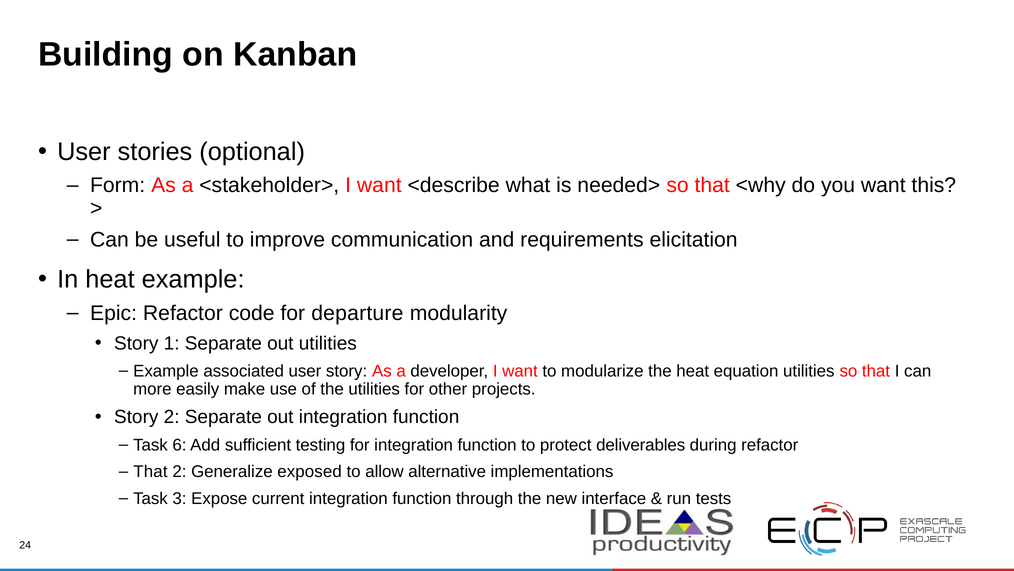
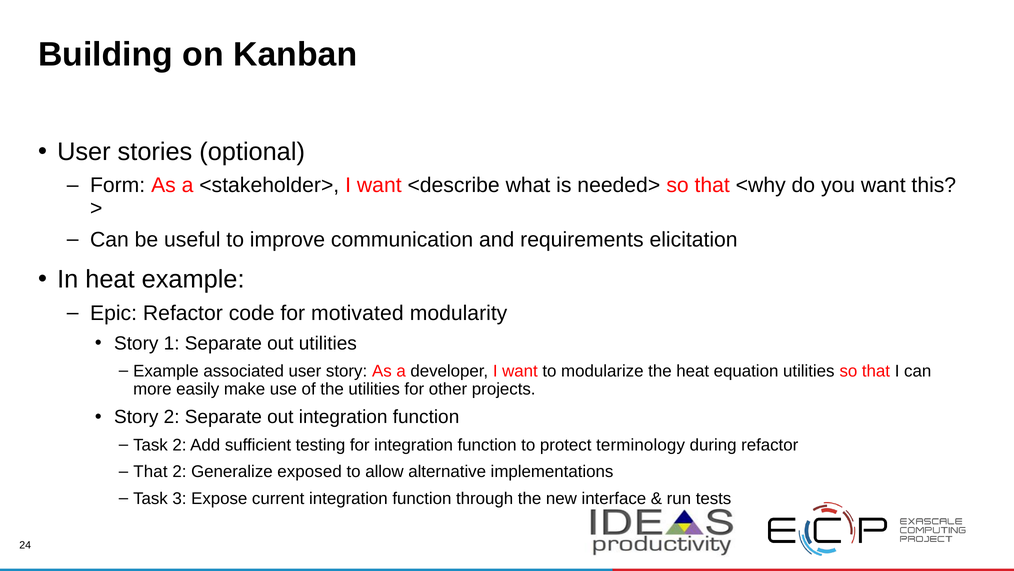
departure: departure -> motivated (357, 313)
Task 6: 6 -> 2 (179, 445)
deliverables: deliverables -> terminology (641, 445)
